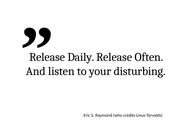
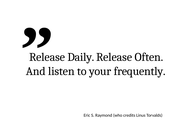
disturbing: disturbing -> frequently (140, 71)
